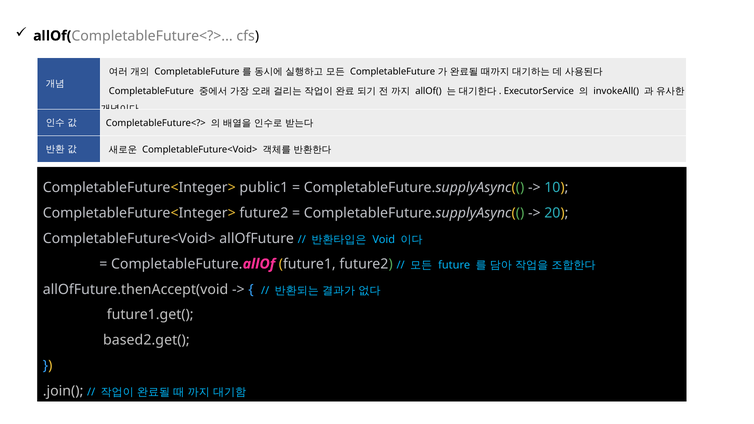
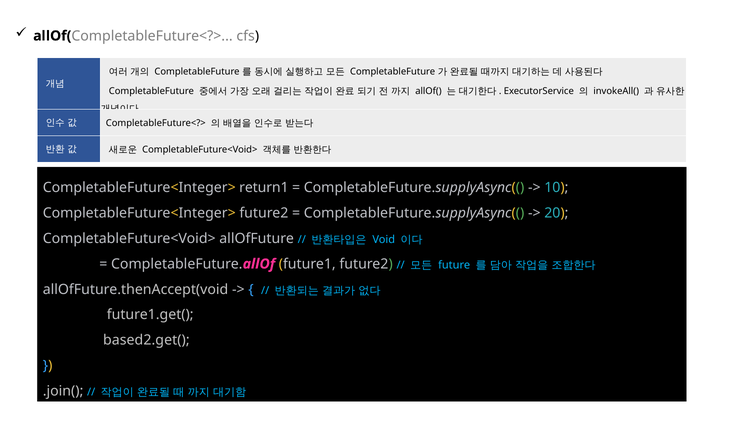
public1: public1 -> return1 (264, 188)
